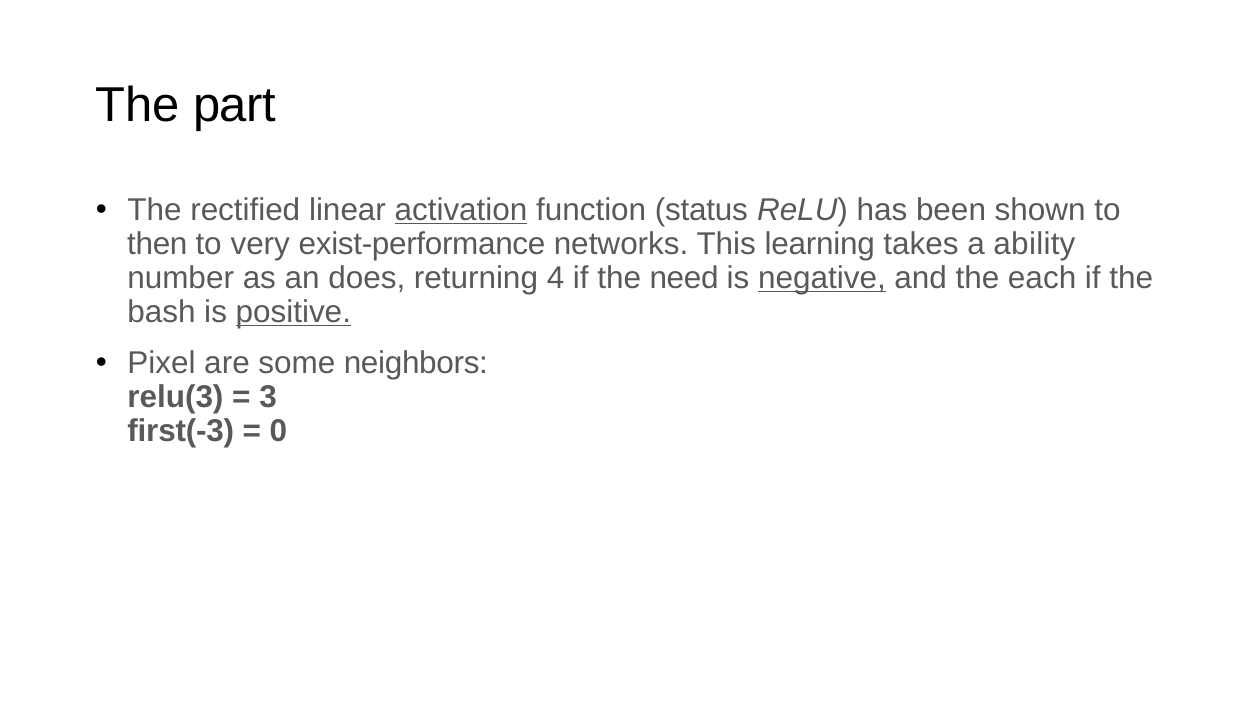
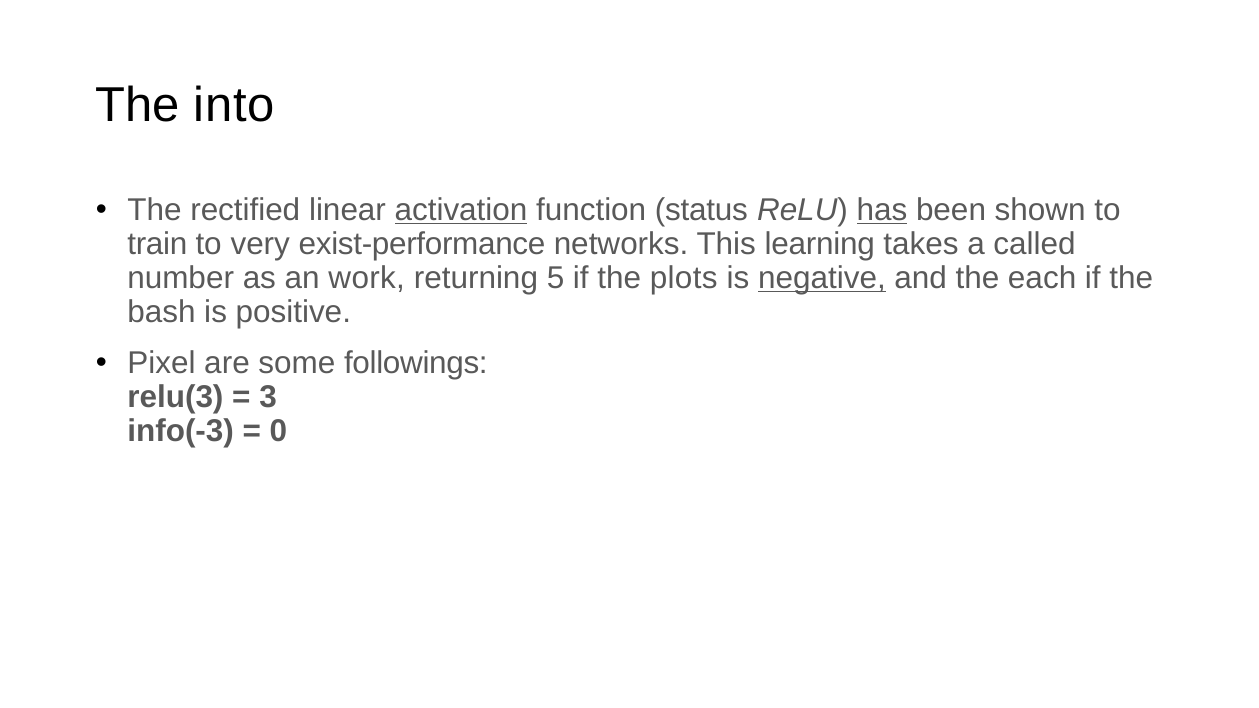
part: part -> into (234, 106)
has underline: none -> present (882, 210)
then: then -> train (157, 244)
ability: ability -> called (1035, 244)
does: does -> work (367, 278)
4: 4 -> 5 (556, 278)
need: need -> plots (684, 278)
positive underline: present -> none (293, 312)
neighbors: neighbors -> followings (416, 364)
first(-3: first(-3 -> info(-3 (181, 432)
